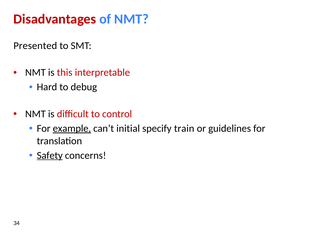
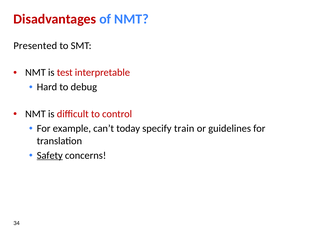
this: this -> test (65, 73)
example underline: present -> none (72, 129)
initial: initial -> today (128, 129)
